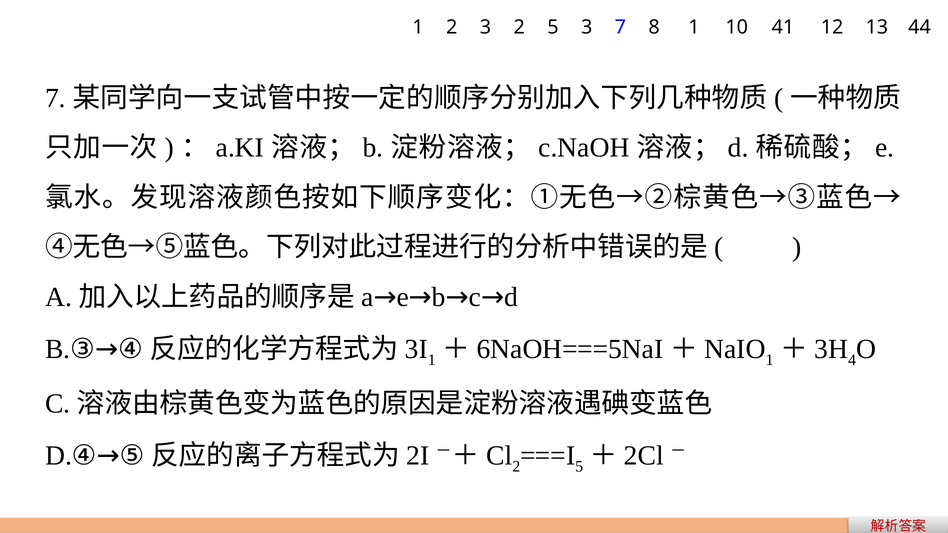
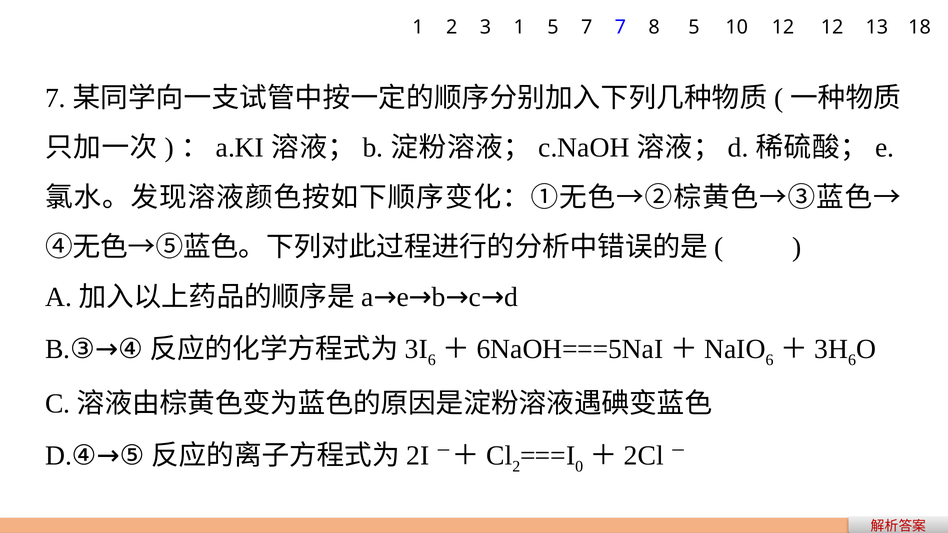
3 2: 2 -> 1 (519, 27)
5 3: 3 -> 7 (587, 27)
8 1: 1 -> 5 (694, 27)
10 41: 41 -> 12 (783, 27)
44: 44 -> 18 (920, 27)
1: 1 -> 6 (432, 360)
1: 1 -> 6 (770, 360)
4: 4 -> 6 (852, 360)
5: 5 -> 0 (579, 467)
